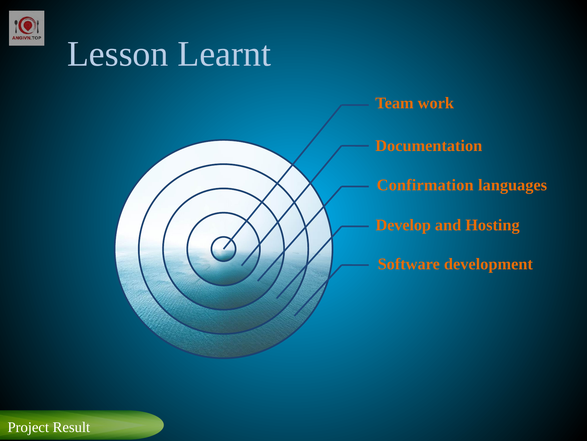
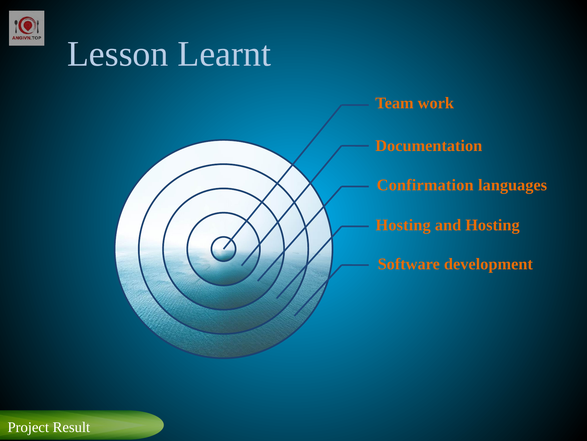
Develop: Develop -> Hosting (403, 225)
